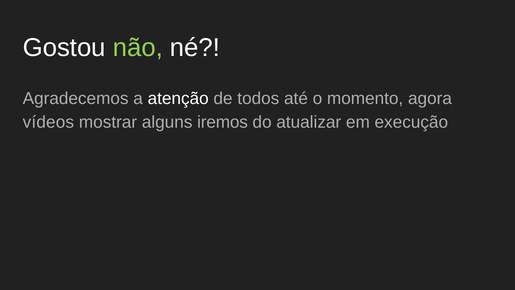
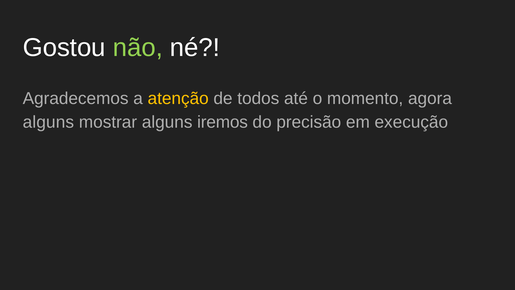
atenção colour: white -> yellow (178, 98)
vídeos: vídeos -> alguns (48, 122)
atualizar: atualizar -> precisão (309, 122)
